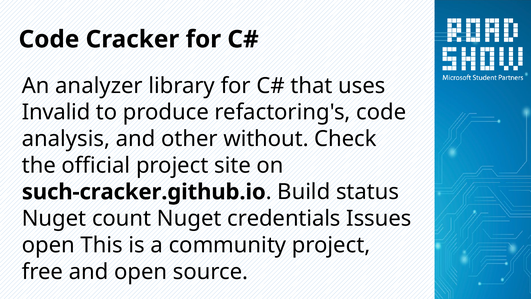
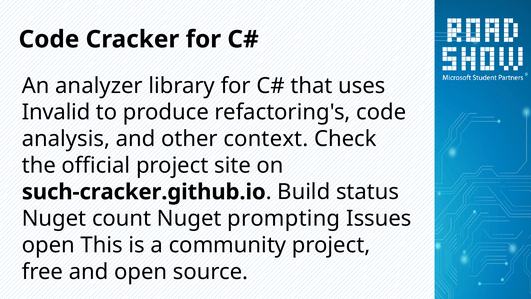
without: without -> context (266, 139)
credentials: credentials -> prompting (284, 218)
